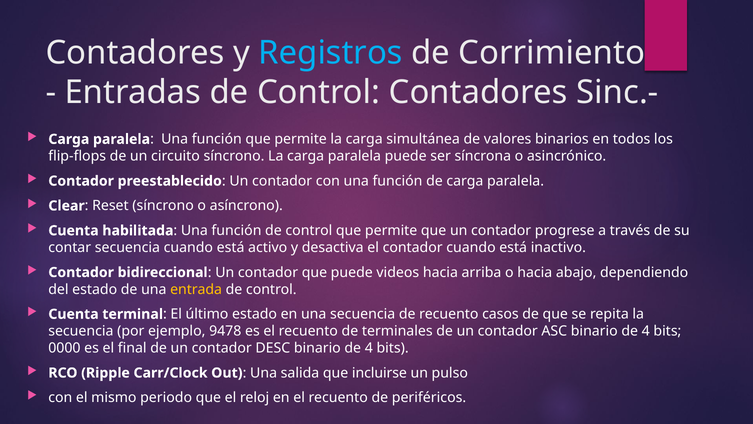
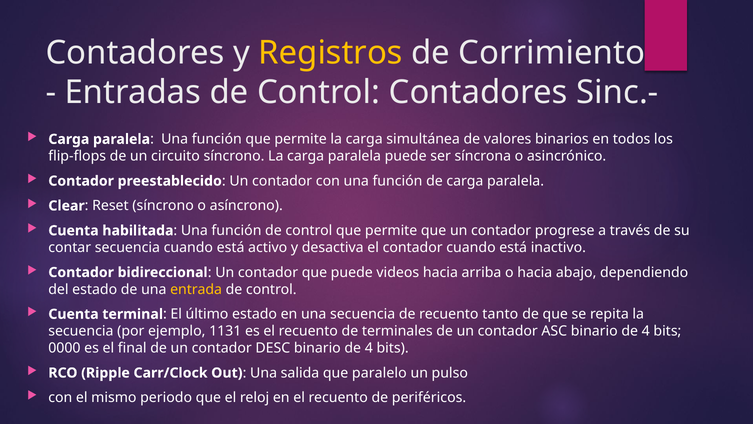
Registros colour: light blue -> yellow (331, 53)
casos: casos -> tanto (500, 314)
9478: 9478 -> 1131 (225, 331)
incluirse: incluirse -> paralelo (379, 373)
